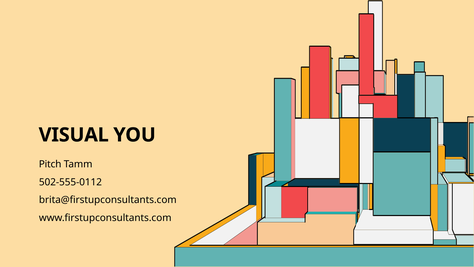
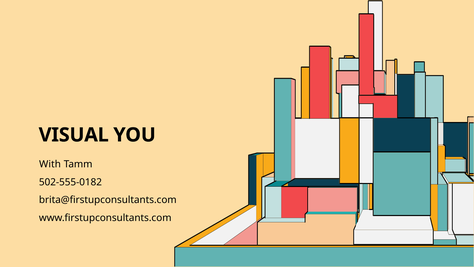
Pitch: Pitch -> With (50, 164)
502-555-0112: 502-555-0112 -> 502-555-0182 (70, 182)
